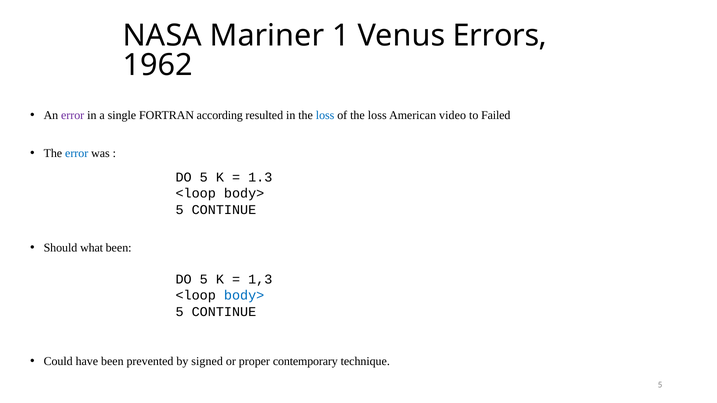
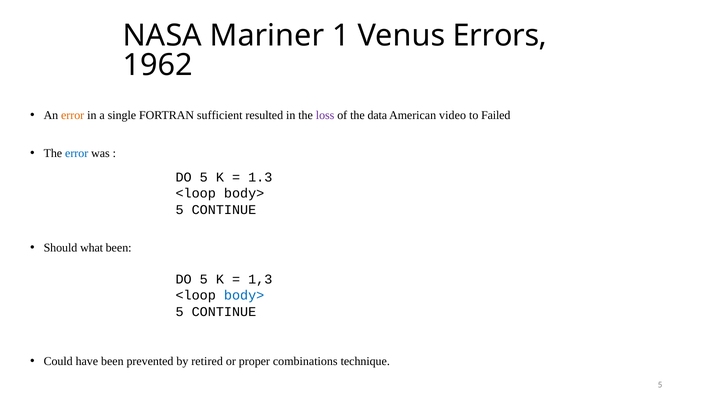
error colour: purple -> orange (73, 115)
according: according -> sufficient (220, 115)
loss colour: blue -> purple (325, 115)
of the loss: loss -> data (377, 115)
signed: signed -> retired (207, 362)
contemporary: contemporary -> combinations (305, 362)
